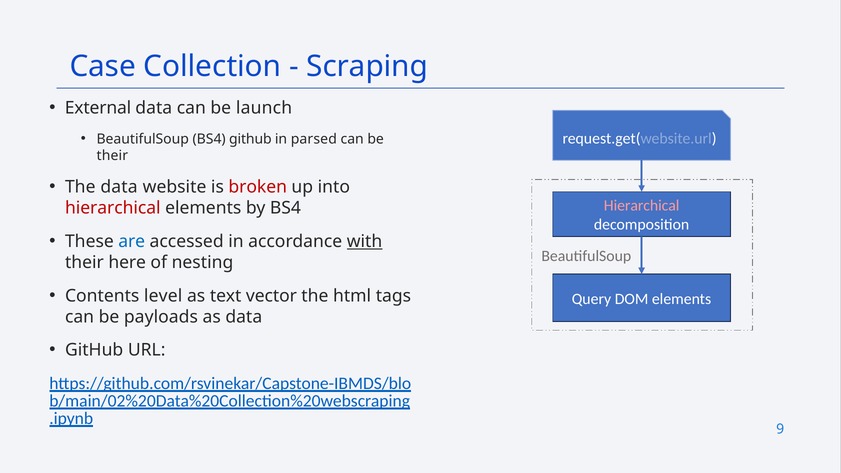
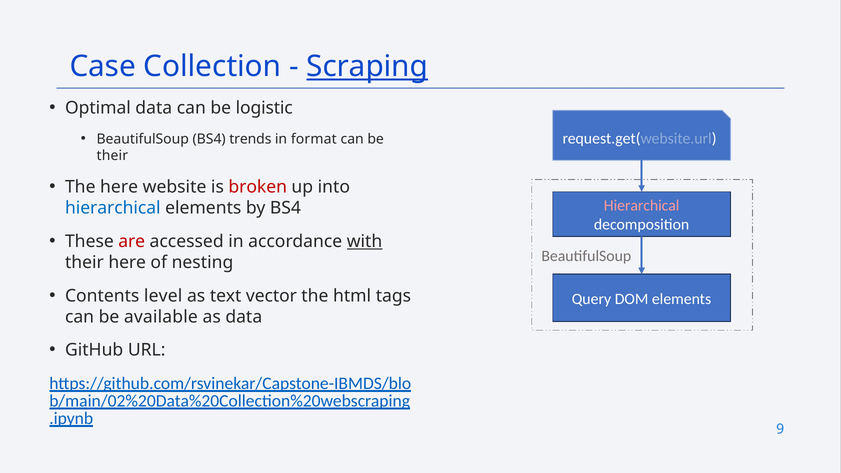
Scraping underline: none -> present (367, 67)
External: External -> Optimal (98, 108)
launch: launch -> logistic (264, 108)
BS4 github: github -> trends (250, 139)
parsed: parsed -> format (314, 139)
The data: data -> here (119, 187)
hierarchical colour: red -> blue (113, 208)
are colour: blue -> red (132, 241)
payloads: payloads -> available (161, 317)
